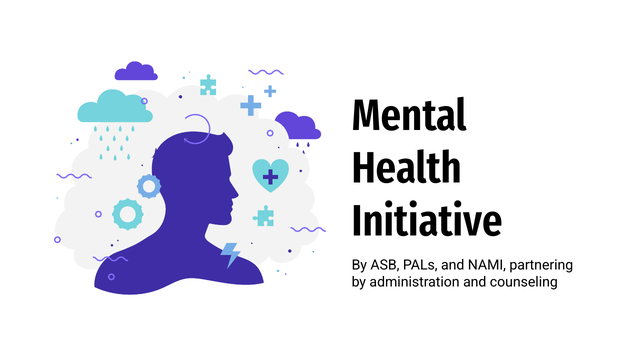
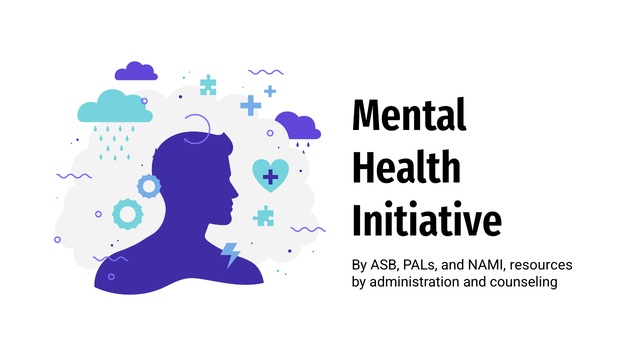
partnering: partnering -> resources (541, 265)
